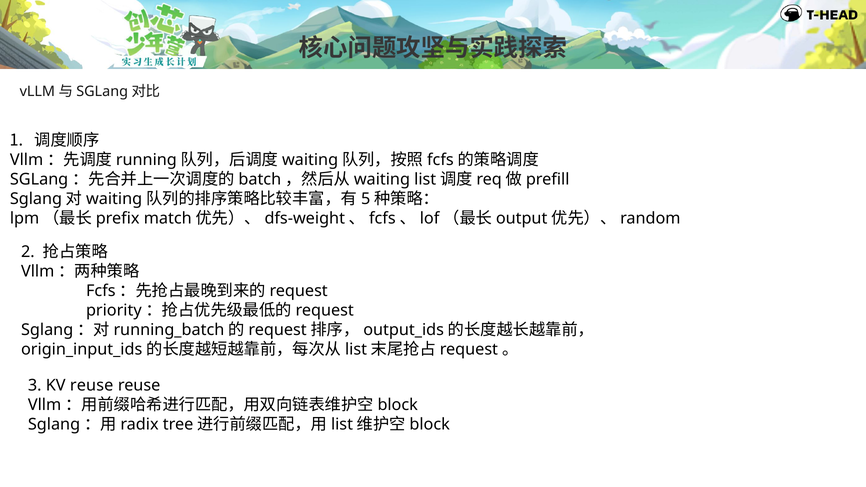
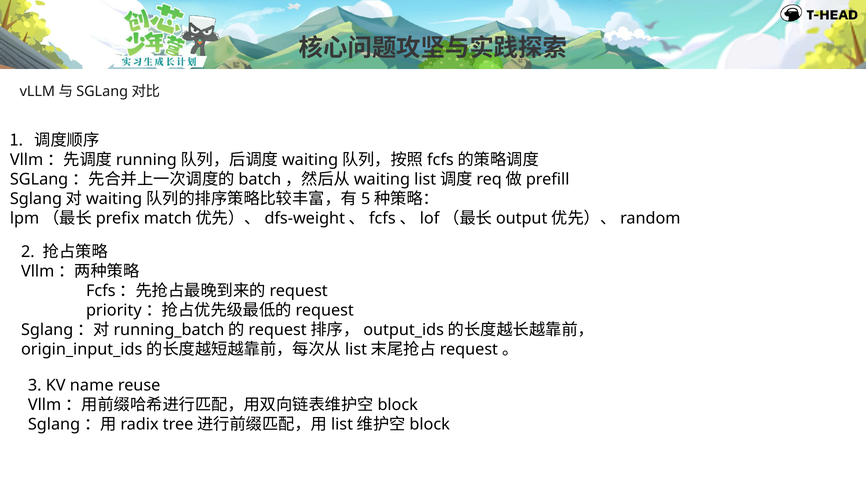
KV reuse: reuse -> name (92, 386)
